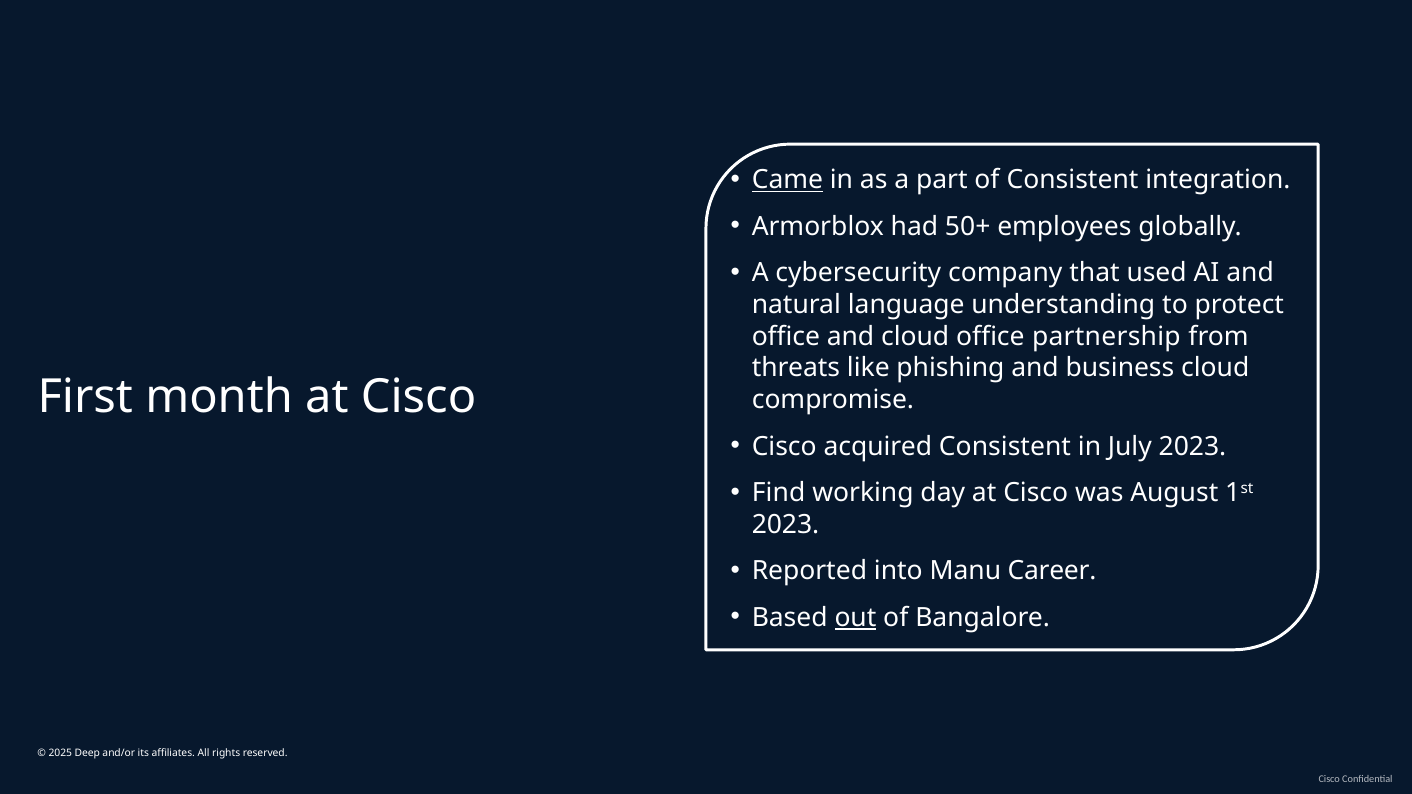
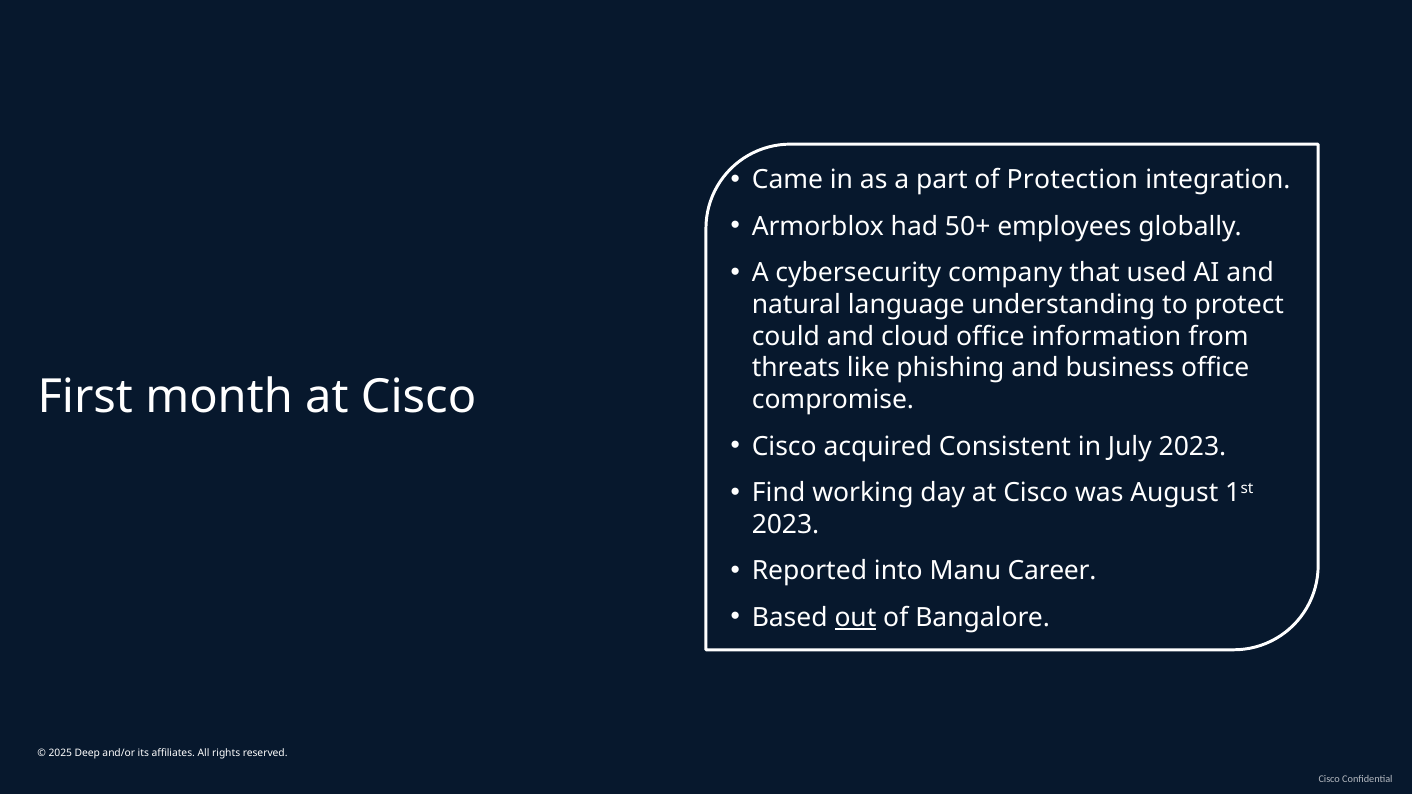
Came underline: present -> none (787, 180)
of Consistent: Consistent -> Protection (1072, 180)
office: office -> could (786, 337)
partnership: partnership -> information (1106, 337)
business cloud: cloud -> office (1215, 368)
